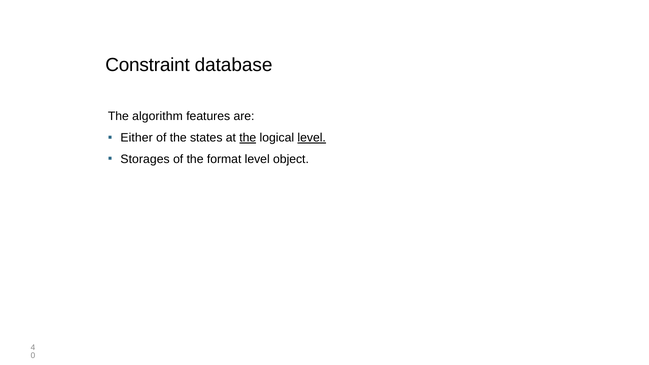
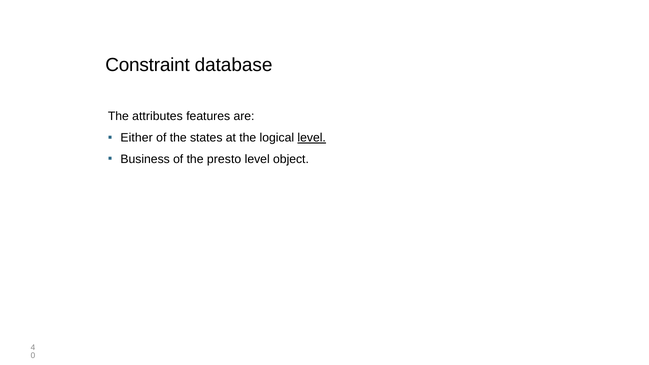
algorithm: algorithm -> attributes (157, 116)
the underline: present -> none (248, 138)
Storages: Storages -> Business (145, 159)
format: format -> presto (224, 159)
